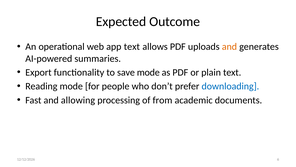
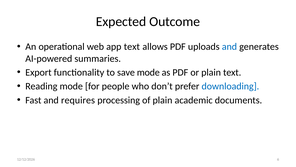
and colour: orange -> blue (229, 47)
allowing: allowing -> requires (78, 100)
of from: from -> plain (162, 100)
